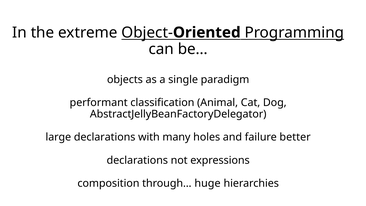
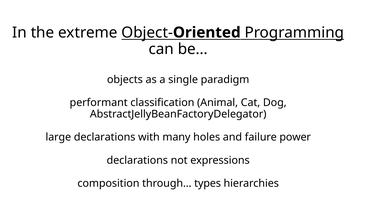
better: better -> power (295, 137)
huge: huge -> types (208, 183)
